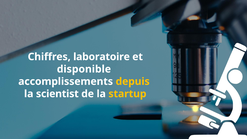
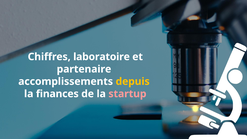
disponible: disponible -> partenaire (84, 69)
scientist: scientist -> finances (57, 94)
startup colour: yellow -> pink (127, 94)
